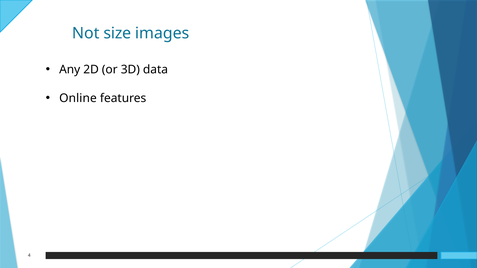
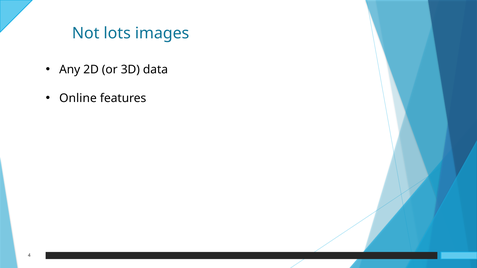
size: size -> lots (117, 33)
